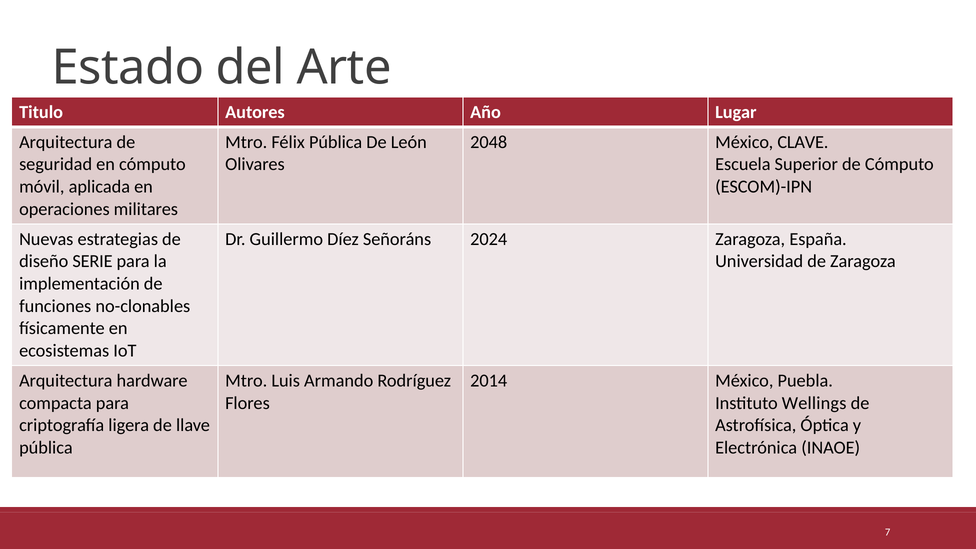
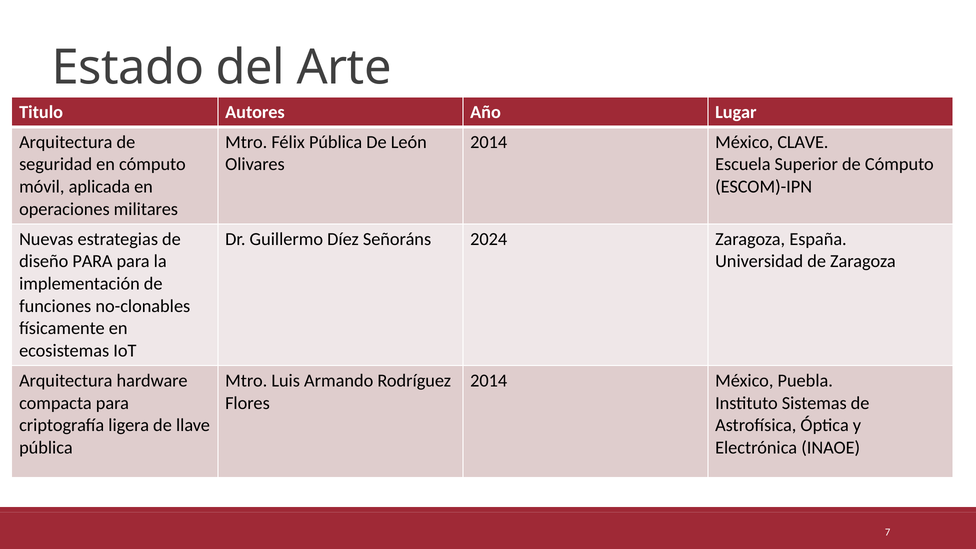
2048: 2048 -> 2014 (489, 142)
diseño SERIE: SERIE -> PARA (93, 261)
Wellings: Wellings -> Sistemas (814, 403)
